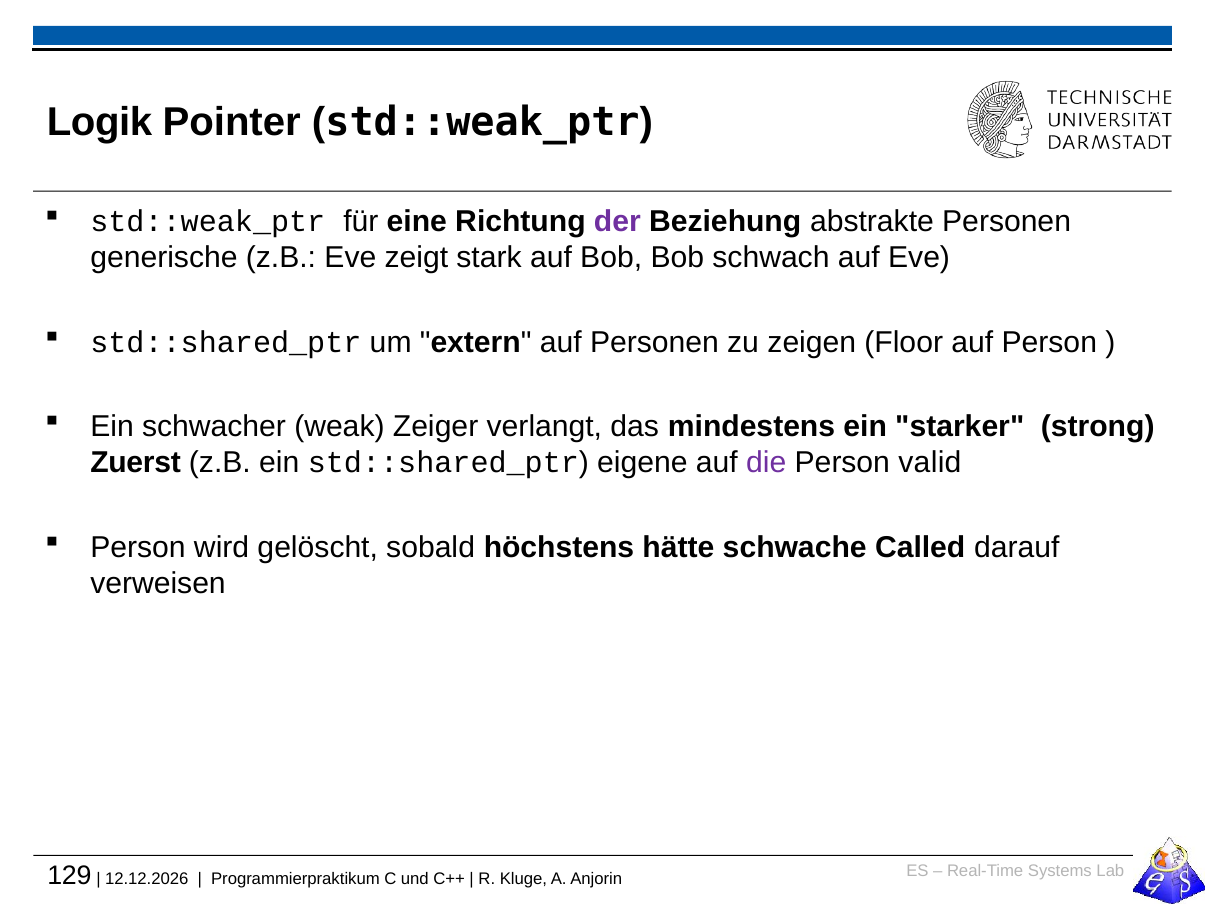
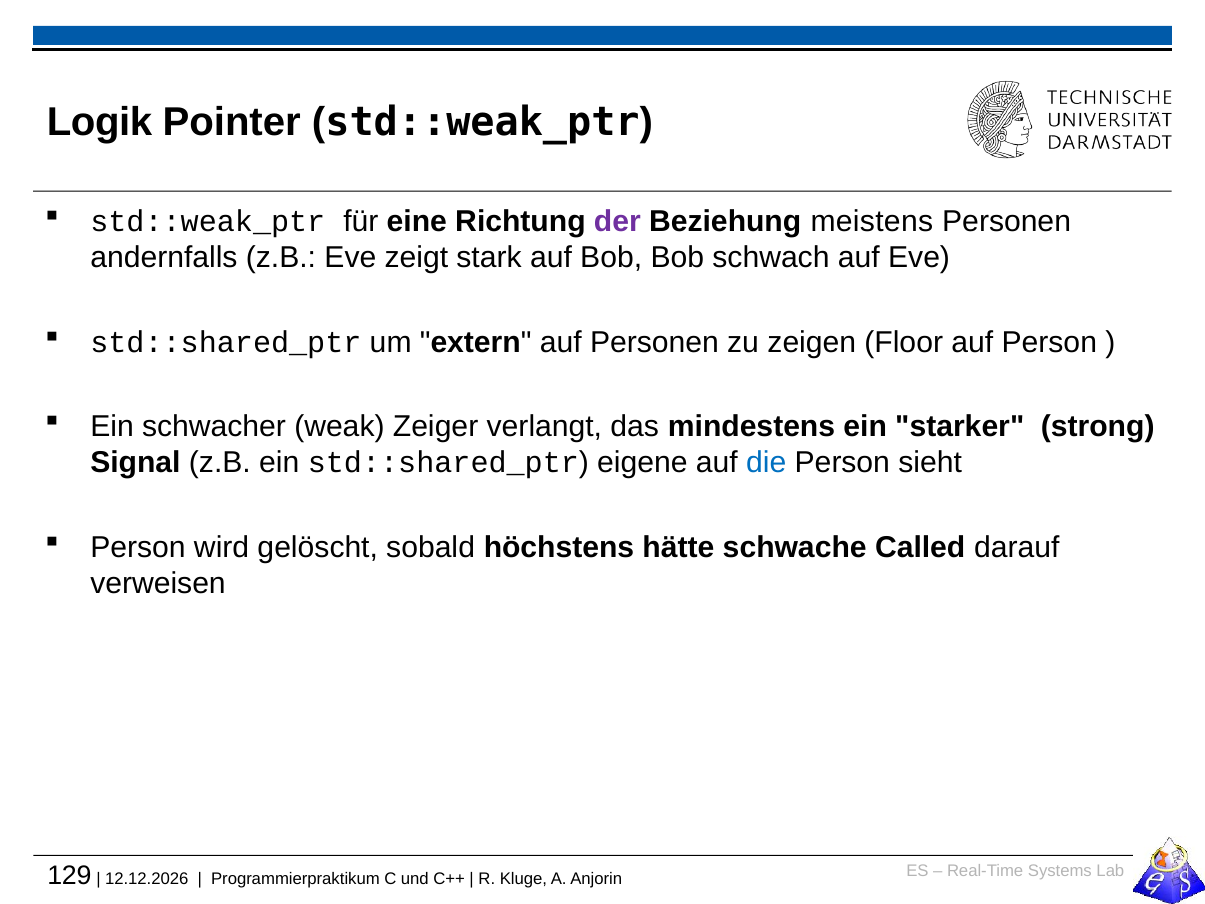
abstrakte: abstrakte -> meistens (872, 222)
generische: generische -> andernfalls (164, 258)
Zuerst: Zuerst -> Signal (135, 463)
die colour: purple -> blue (766, 463)
valid: valid -> sieht (930, 463)
